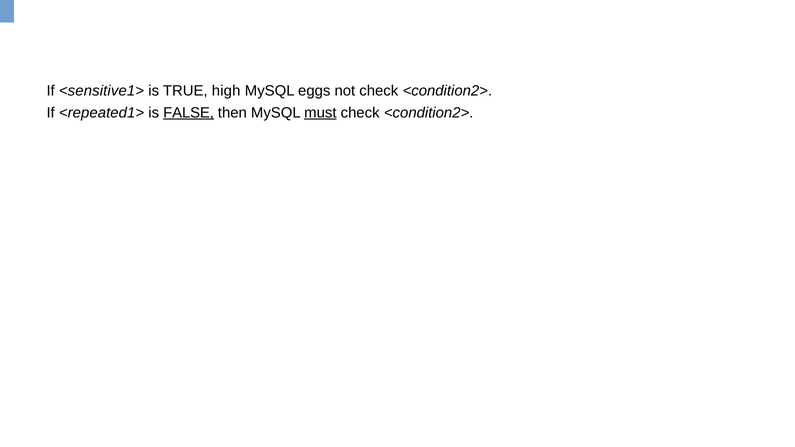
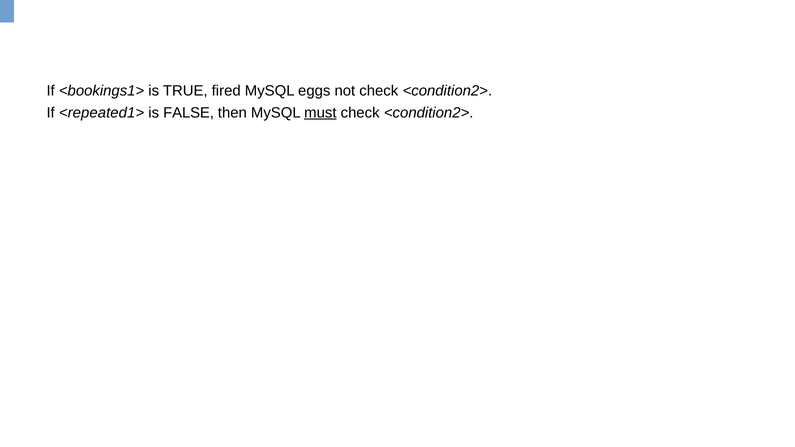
<sensitive1>: <sensitive1> -> <bookings1> (102, 91)
high: high -> fired (226, 91)
FALSE underline: present -> none (189, 113)
